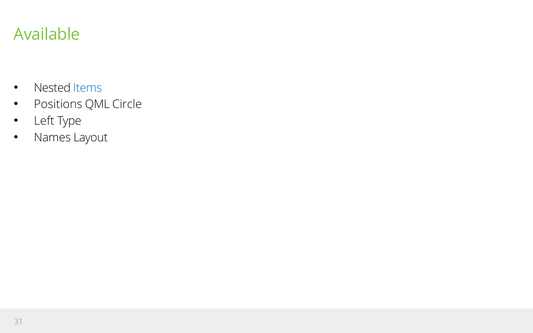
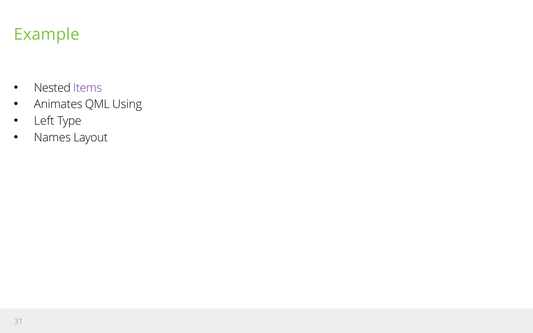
Available: Available -> Example (47, 34)
Items colour: blue -> purple (88, 88)
Positions: Positions -> Animates (58, 104)
Circle: Circle -> Using (127, 104)
